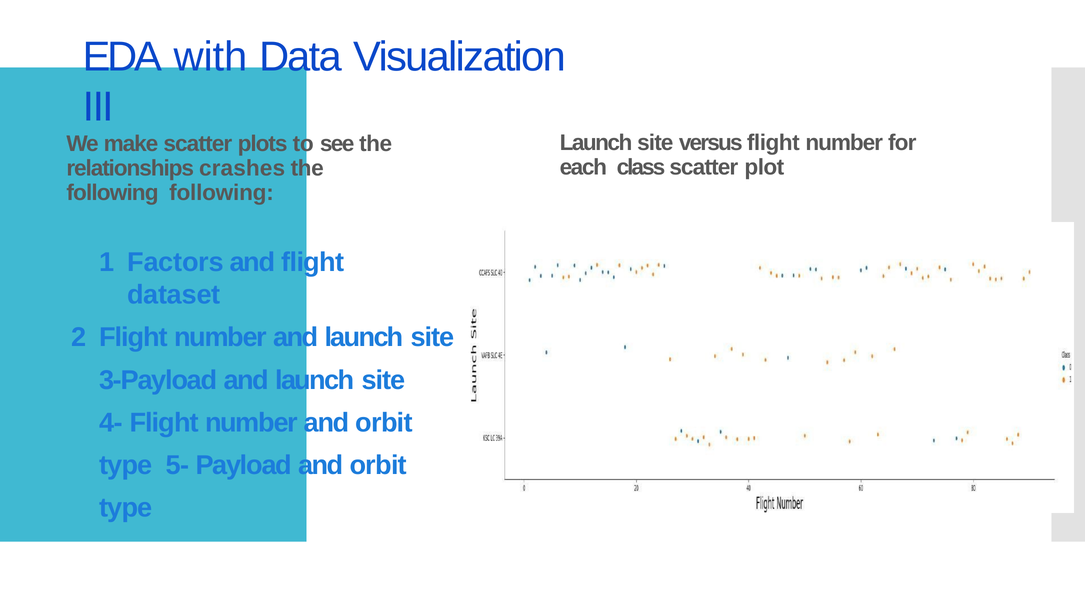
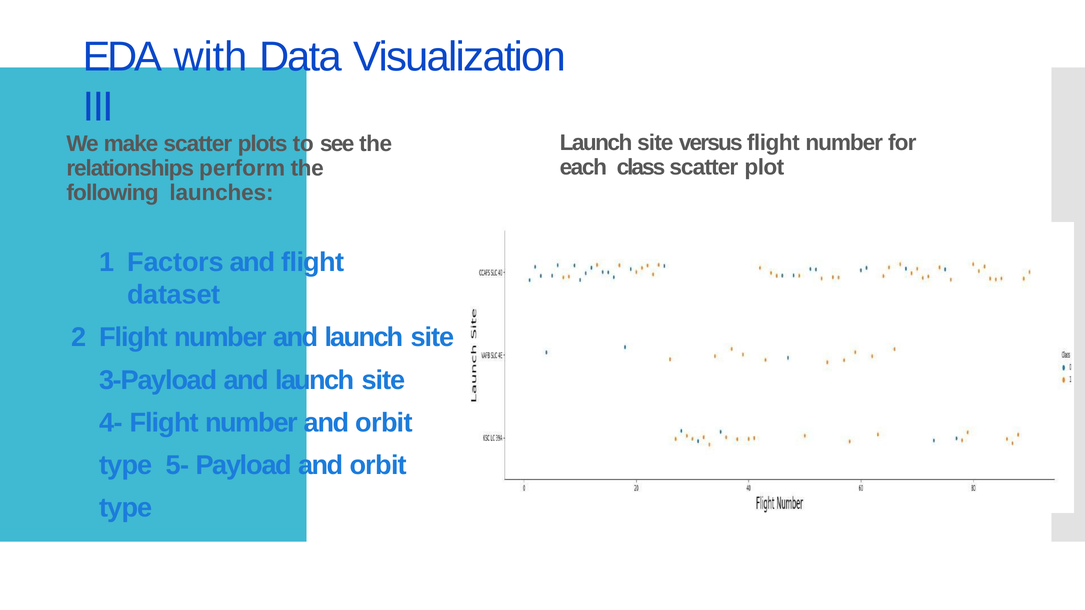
crashes: crashes -> perform (242, 168)
following following: following -> launches (221, 193)
